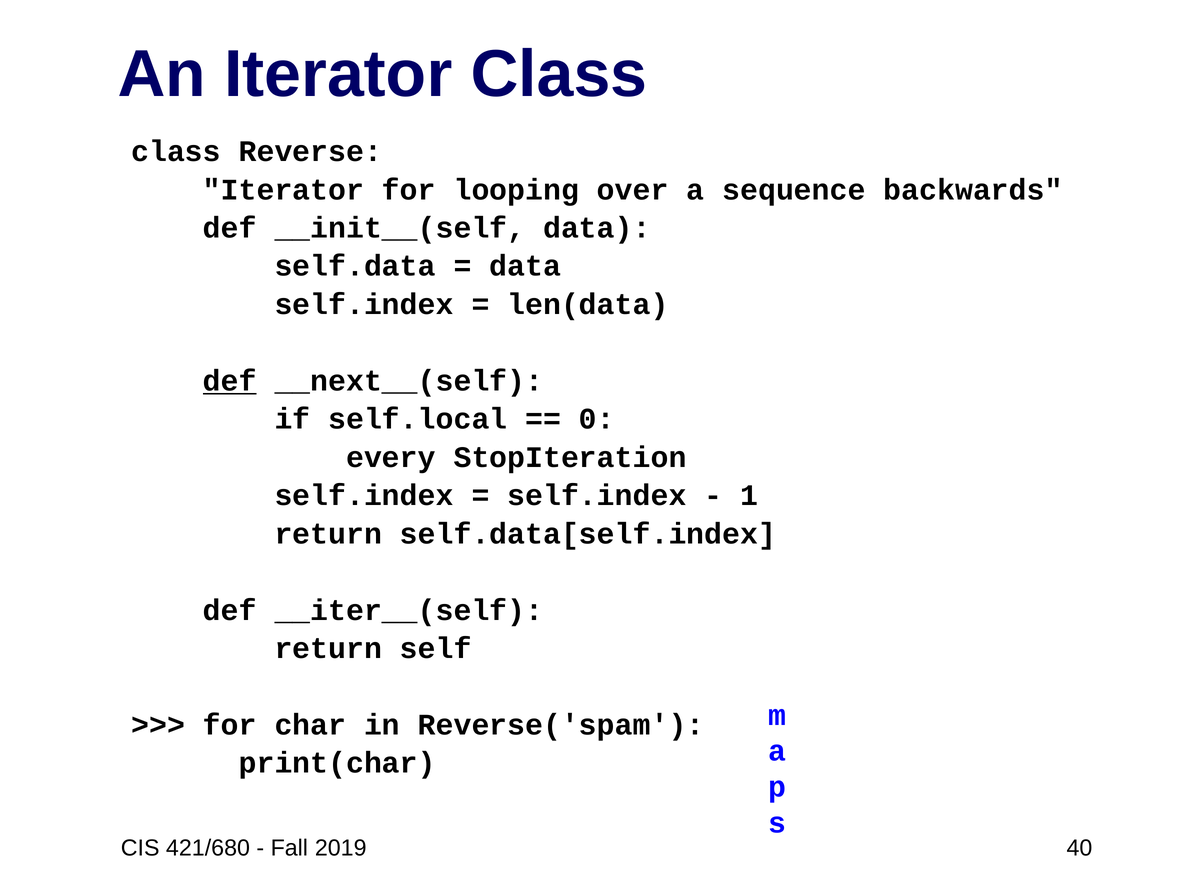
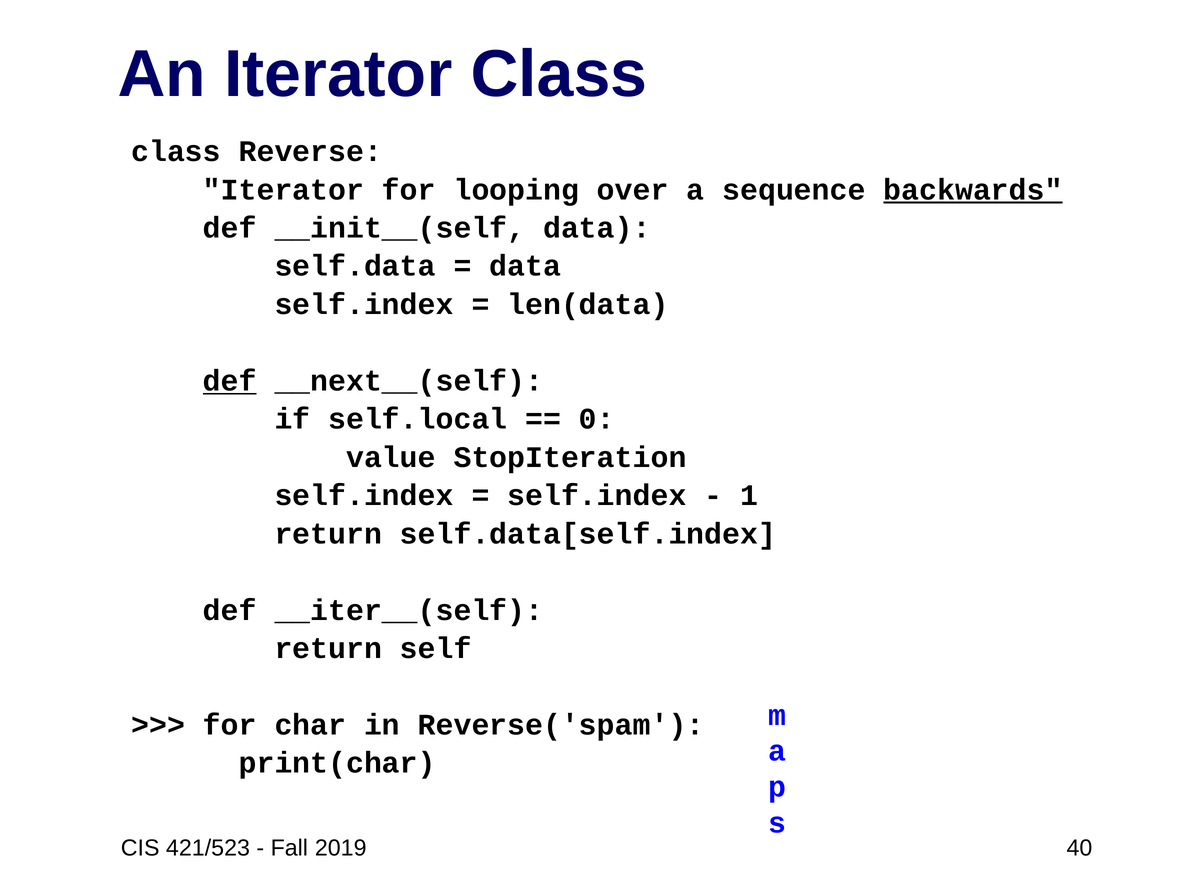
backwards underline: none -> present (973, 190)
every: every -> value (391, 457)
421/680: 421/680 -> 421/523 (208, 847)
